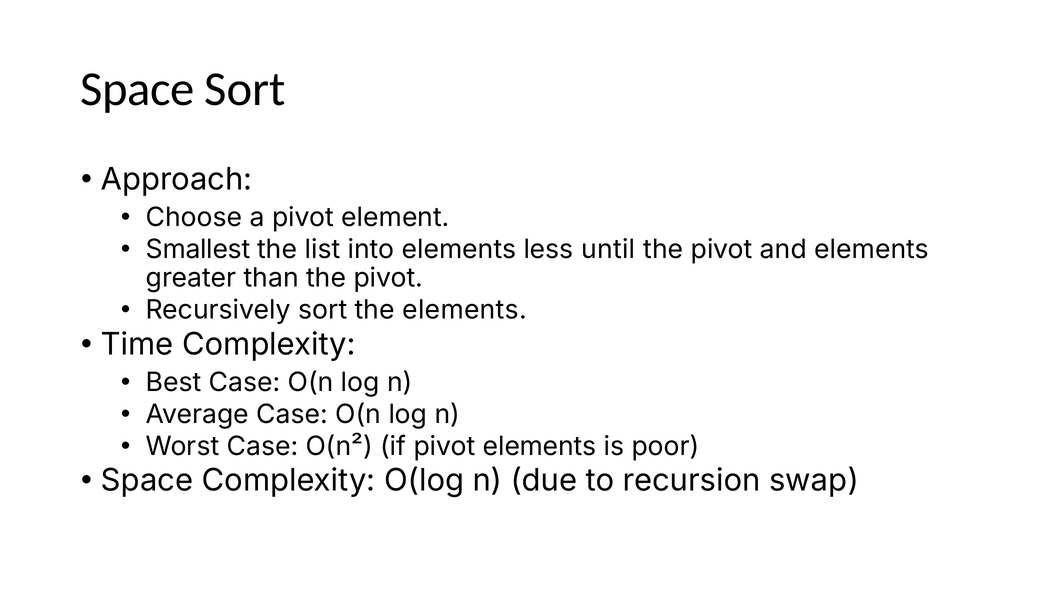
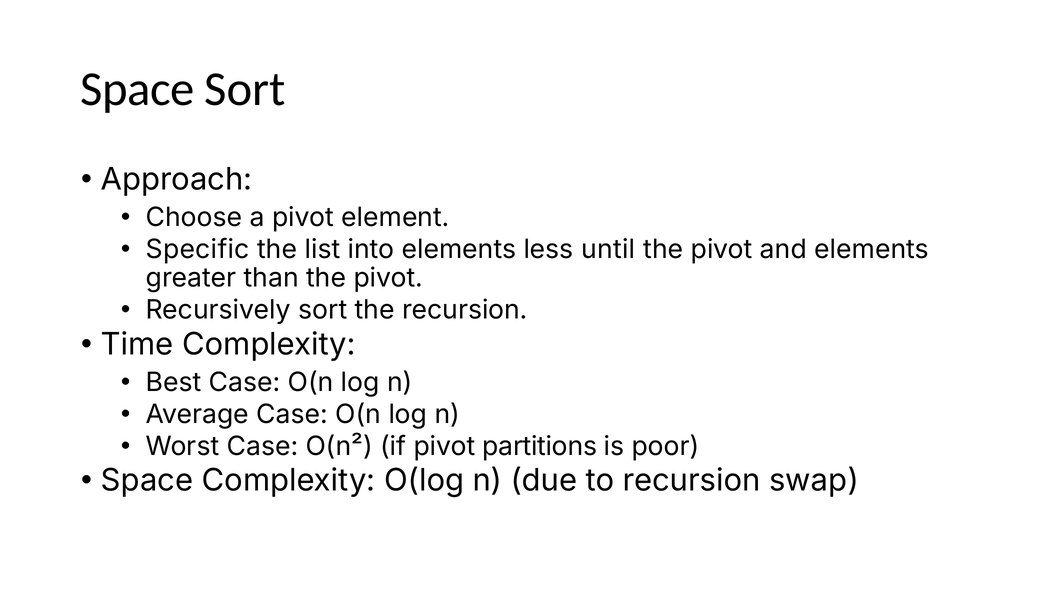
Smallest: Smallest -> Specific (198, 249)
the elements: elements -> recursion (465, 310)
pivot elements: elements -> partitions (540, 446)
